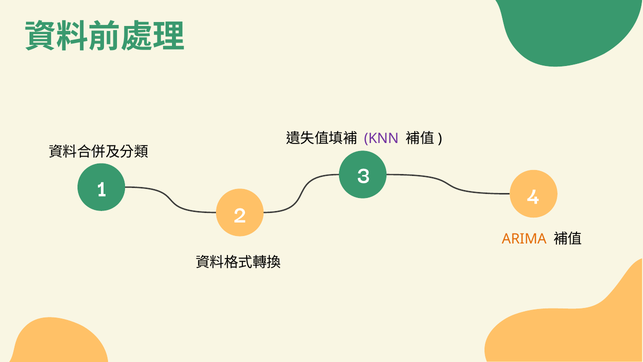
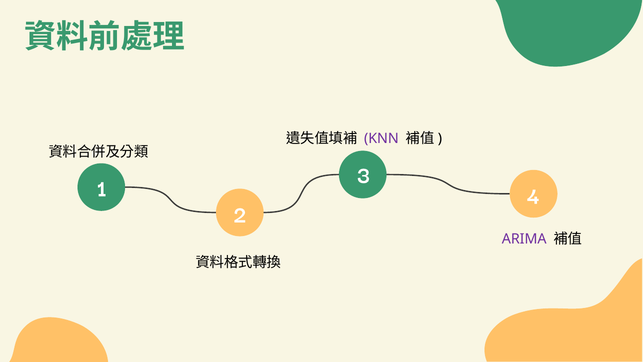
ARIMA colour: orange -> purple (524, 239)
